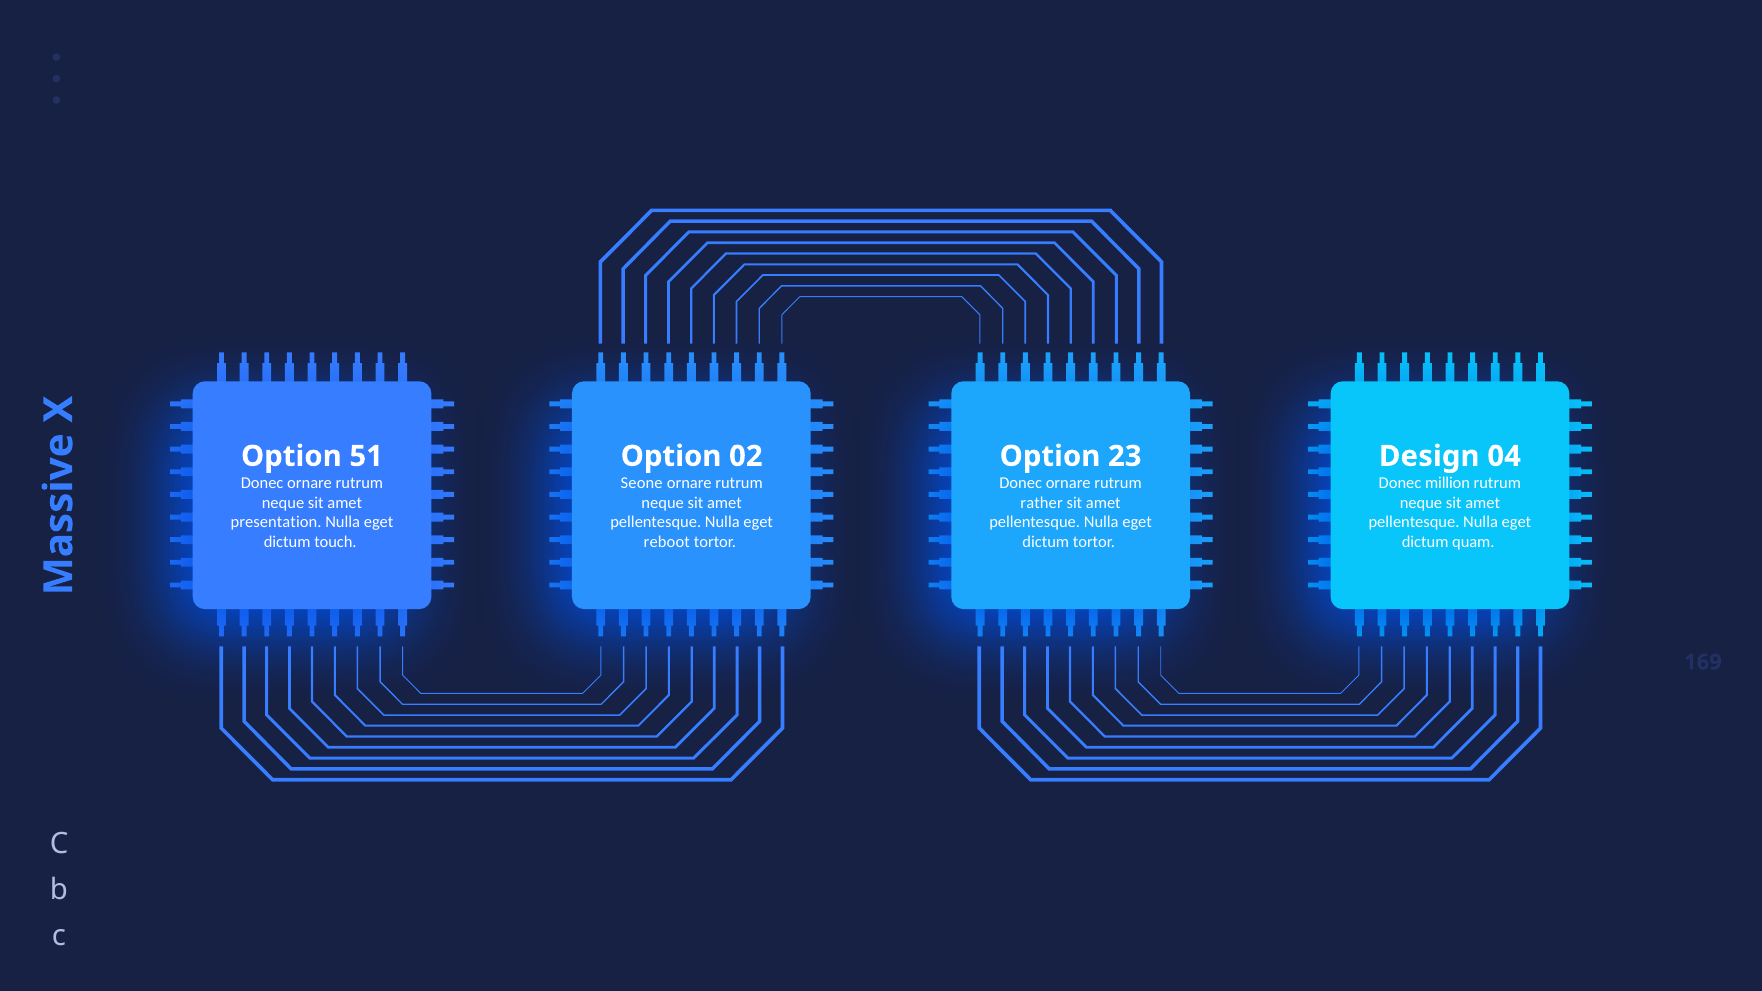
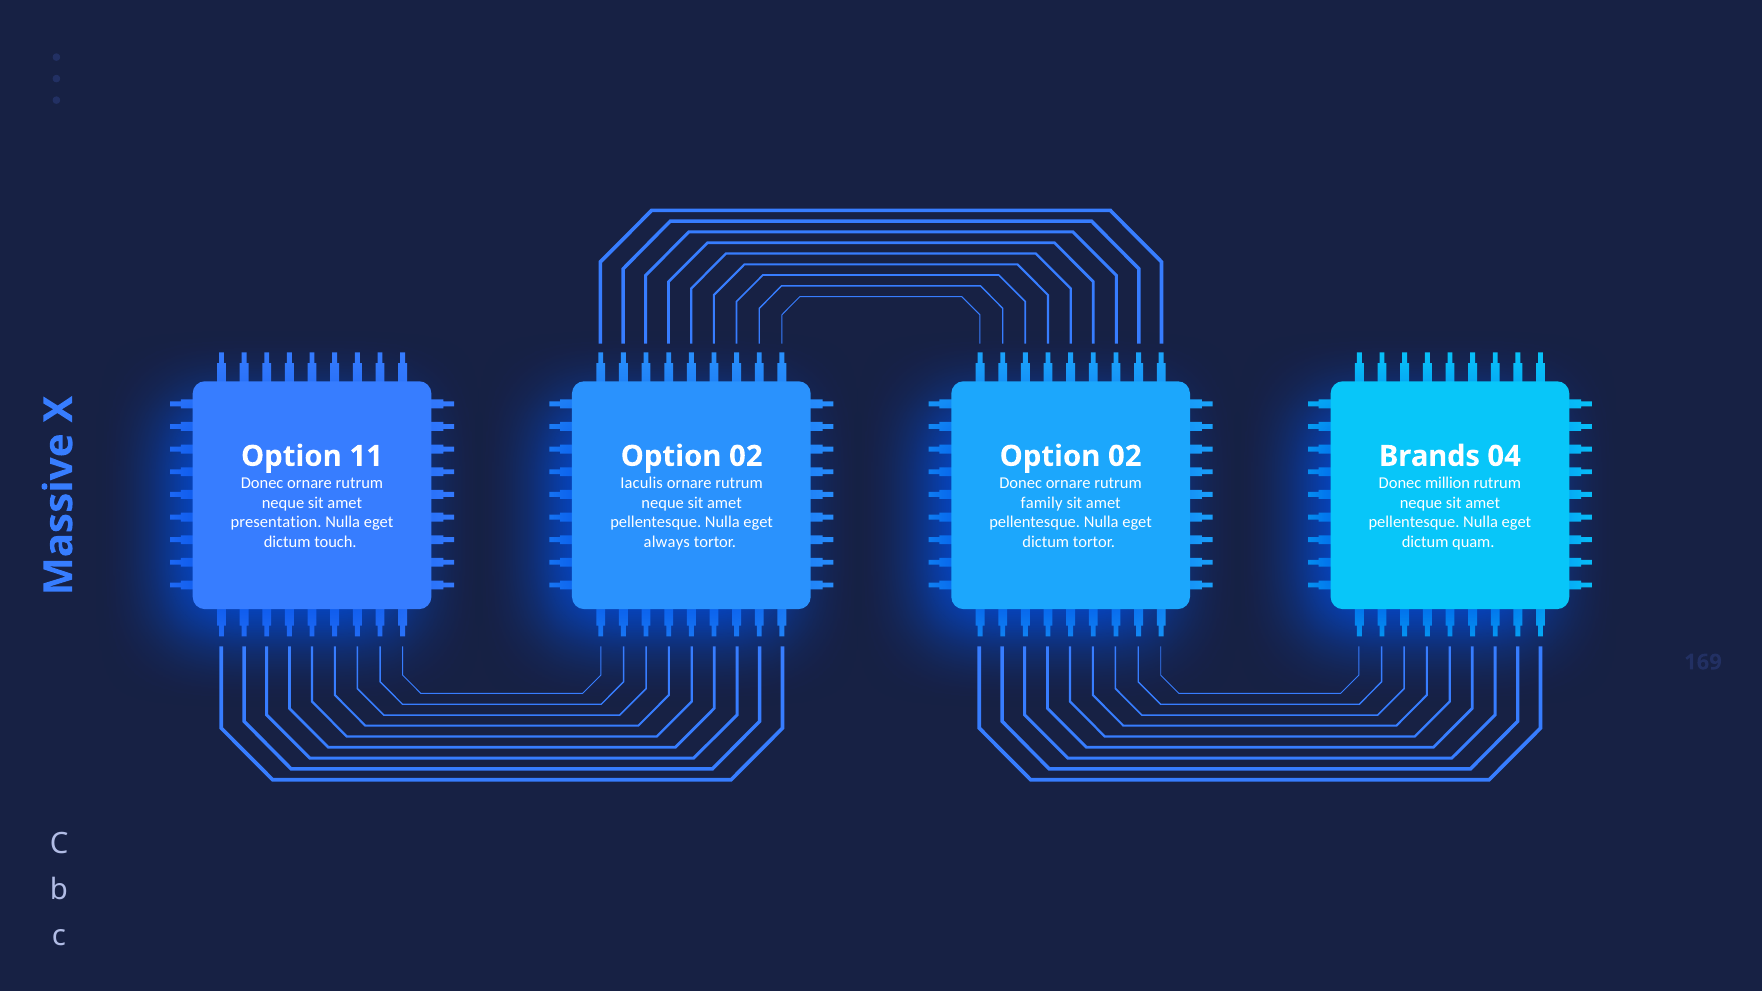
51: 51 -> 11 (366, 456)
23: 23 -> 02 (1125, 456)
Design: Design -> Brands (1429, 456)
Seone: Seone -> Iaculis (642, 483)
rather: rather -> family (1042, 503)
reboot: reboot -> always (667, 542)
